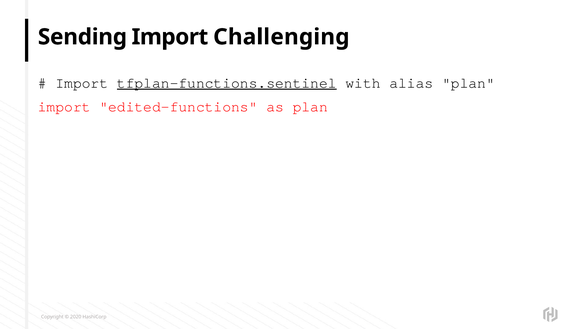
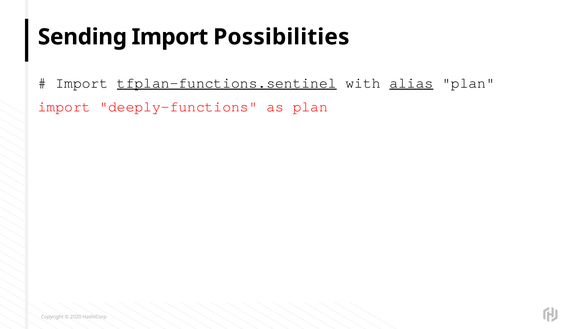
Challenging: Challenging -> Possibilities (281, 37)
alias underline: none -> present (411, 83)
edited-functions: edited-functions -> deeply-functions (178, 107)
